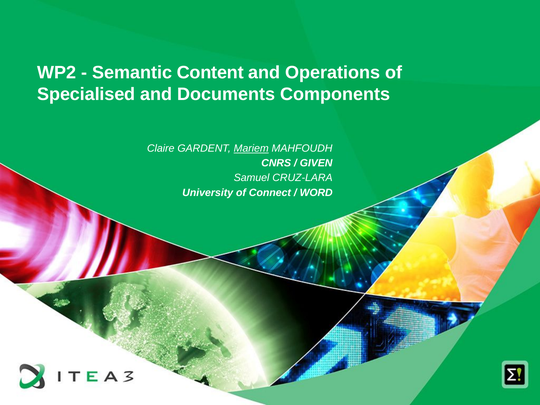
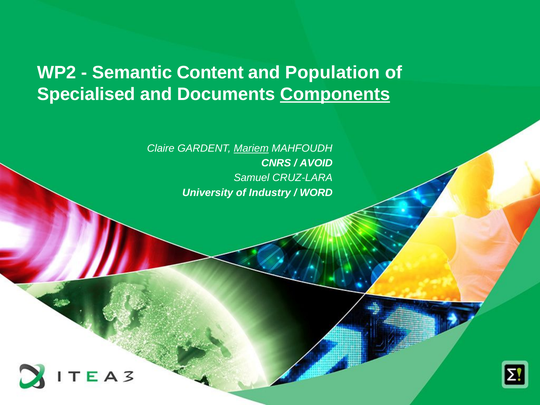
Operations: Operations -> Population (333, 73)
Components underline: none -> present (335, 94)
GIVEN: GIVEN -> AVOID (316, 163)
Connect: Connect -> Industry (270, 193)
